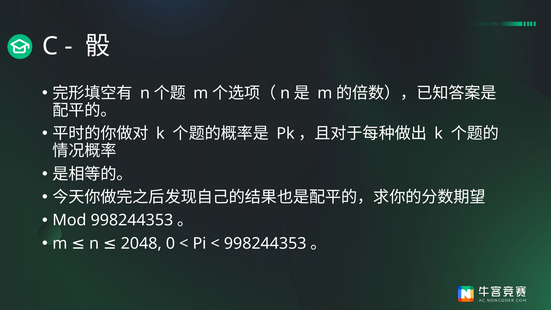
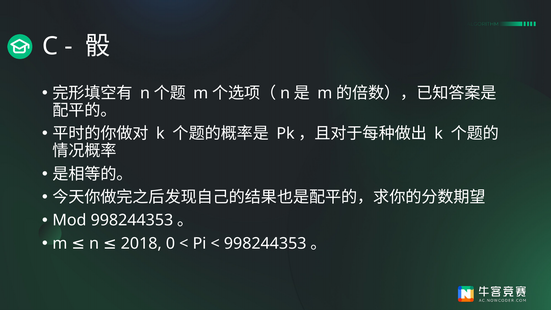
2048: 2048 -> 2018 (141, 243)
